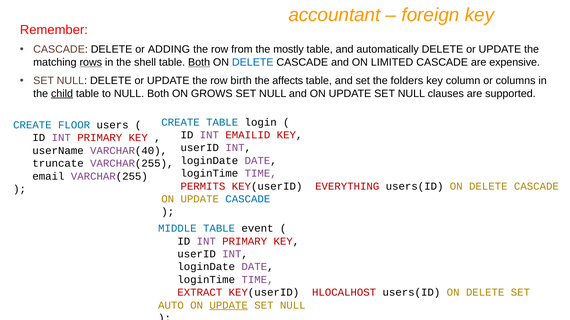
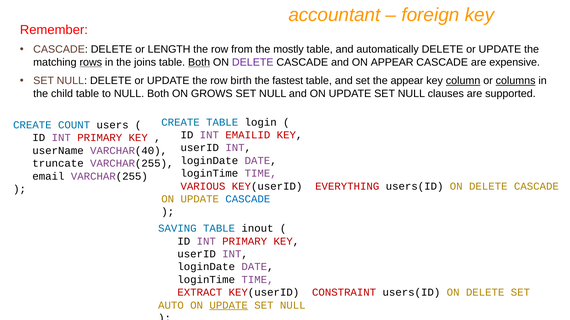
ADDING: ADDING -> LENGTH (169, 50)
shell: shell -> joins (145, 62)
DELETE colour: blue -> purple (253, 62)
ON LIMITED: LIMITED -> APPEAR (392, 62)
affects: affects -> fastest (288, 81)
the folders: folders -> appear (407, 81)
column underline: none -> present (463, 81)
columns underline: none -> present (516, 81)
child underline: present -> none (62, 94)
FLOOR: FLOOR -> COUNT (74, 125)
PERMITS: PERMITS -> VARIOUS (203, 187)
MIDDLE: MIDDLE -> SAVING (177, 229)
event: event -> inout (258, 229)
HLOCALHOST: HLOCALHOST -> CONSTRAINT (344, 293)
